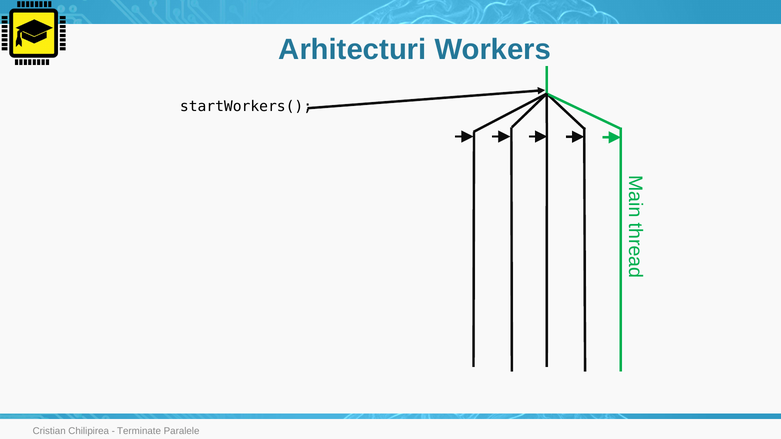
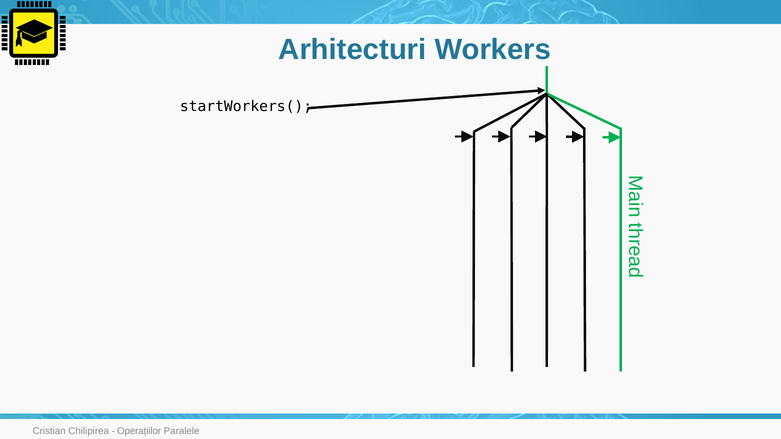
Terminate: Terminate -> Operațiilor (139, 431)
